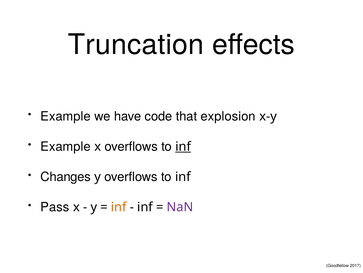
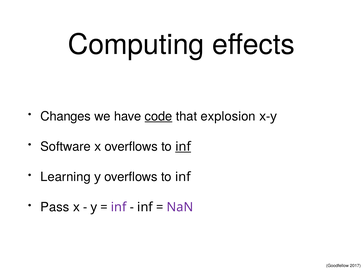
Truncation: Truncation -> Computing (136, 45)
Example: Example -> Changes (66, 116)
code underline: none -> present (159, 116)
Example: Example -> Software (66, 146)
Changes: Changes -> Learning (66, 176)
inf colour: orange -> purple (119, 207)
